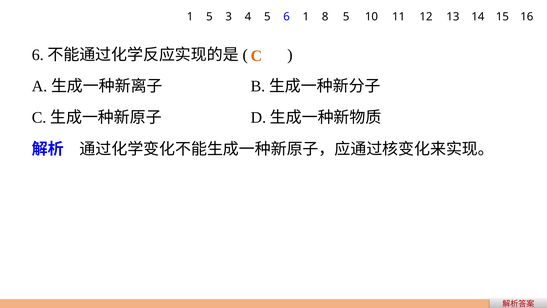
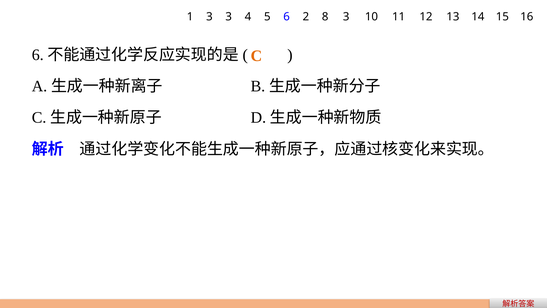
1 5: 5 -> 3 (209, 17)
6 1: 1 -> 2 (306, 17)
8 5: 5 -> 3 (346, 17)
